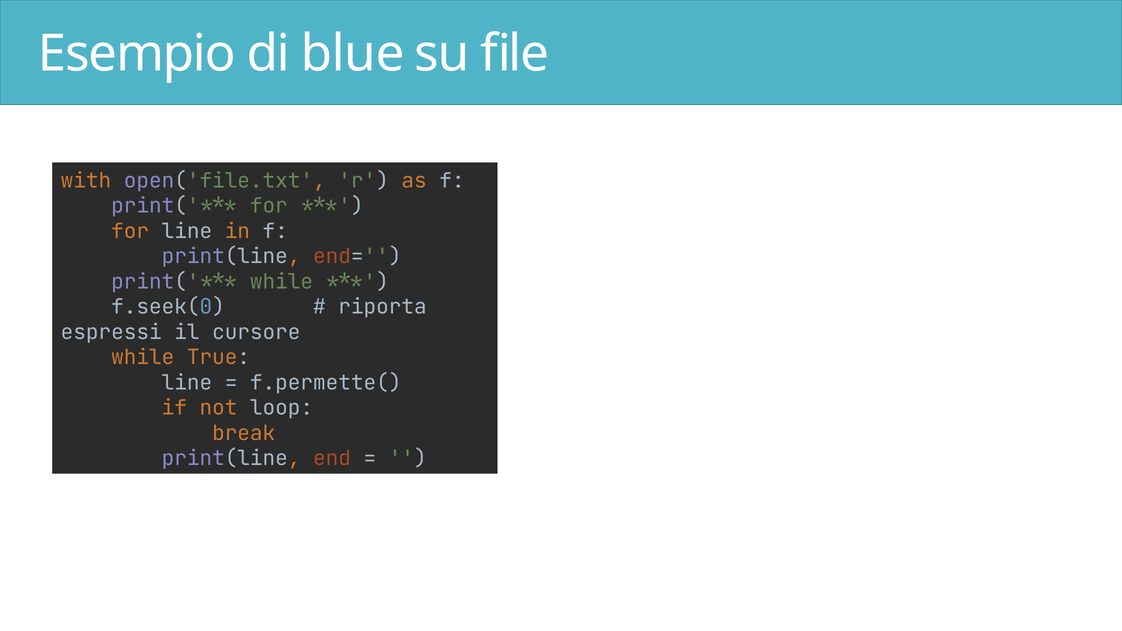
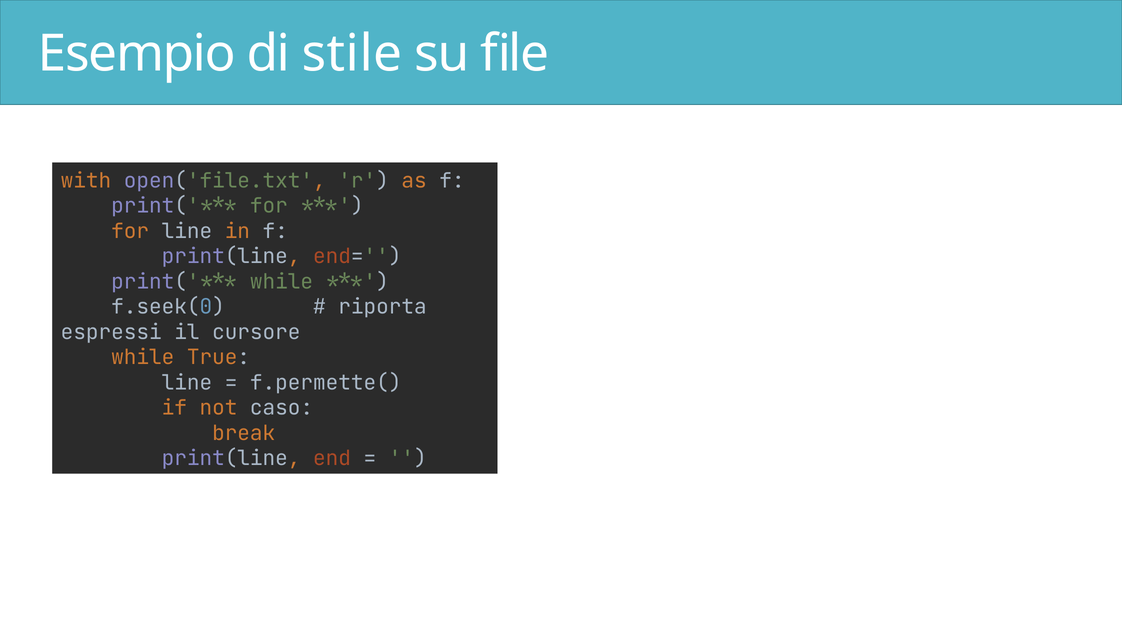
blue: blue -> stile (352, 54)
loop: loop -> caso (282, 408)
